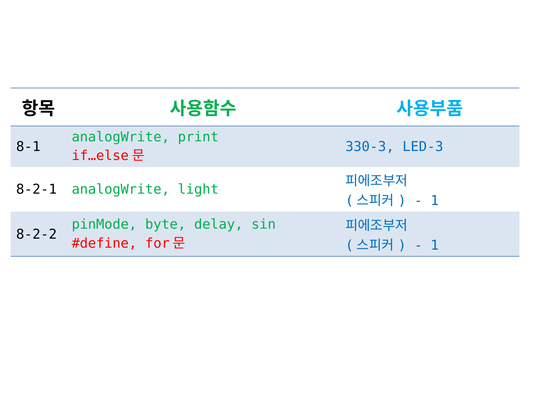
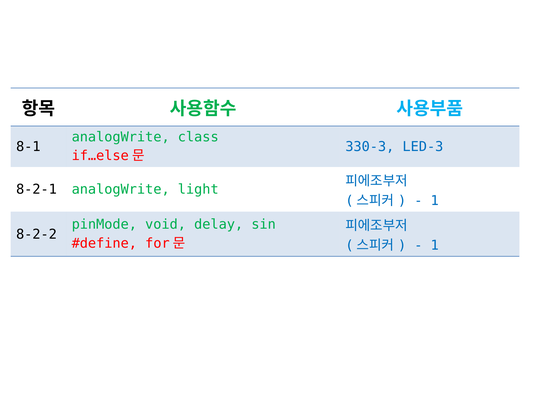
print: print -> class (198, 137)
byte: byte -> void (166, 225)
